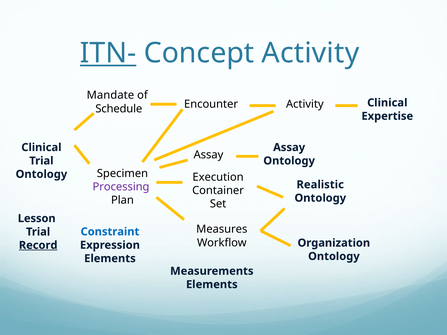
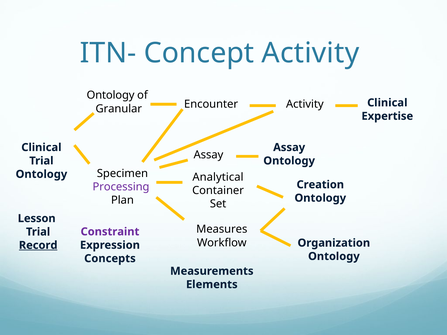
ITN- underline: present -> none (108, 53)
Mandate: Mandate -> Ontology (111, 95)
Schedule: Schedule -> Granular (119, 109)
Execution: Execution -> Analytical (218, 177)
Realistic: Realistic -> Creation (320, 185)
Constraint colour: blue -> purple (110, 232)
Elements: Elements -> Concepts (110, 259)
